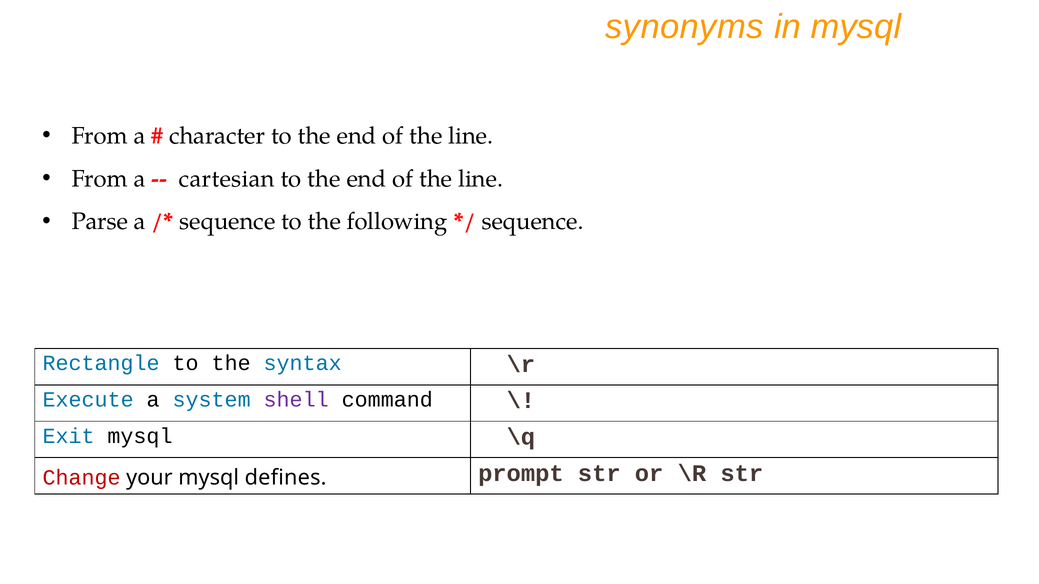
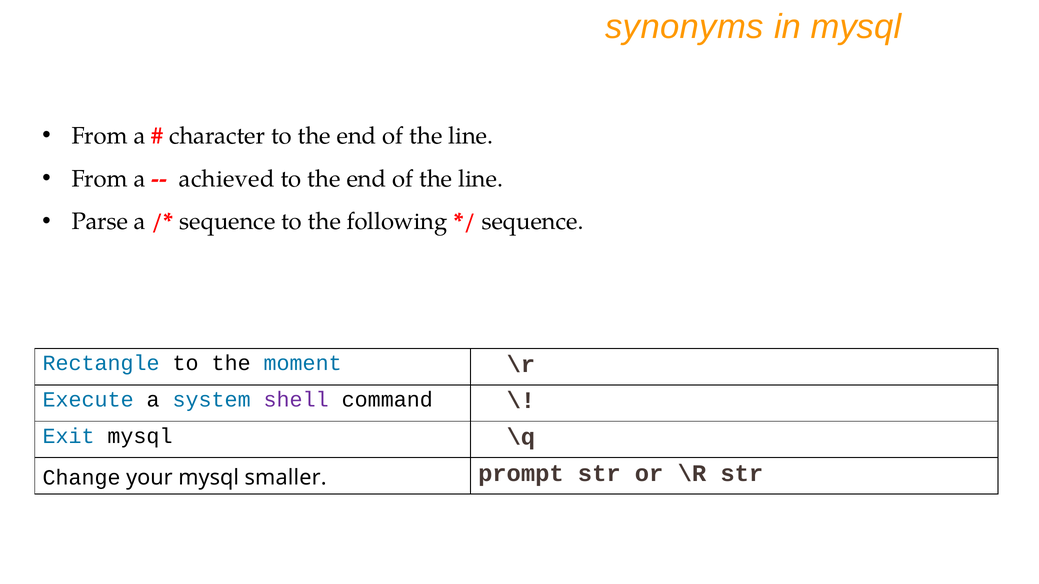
cartesian: cartesian -> achieved (227, 179)
syntax: syntax -> moment (303, 364)
Change colour: red -> black (82, 478)
defines: defines -> smaller (286, 478)
